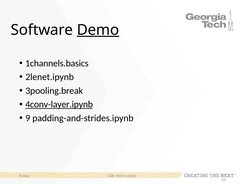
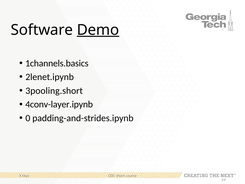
3pooling.break: 3pooling.break -> 3pooling.short (54, 91)
4conv-layer.ipynb underline: present -> none (59, 104)
9: 9 -> 0 (28, 118)
